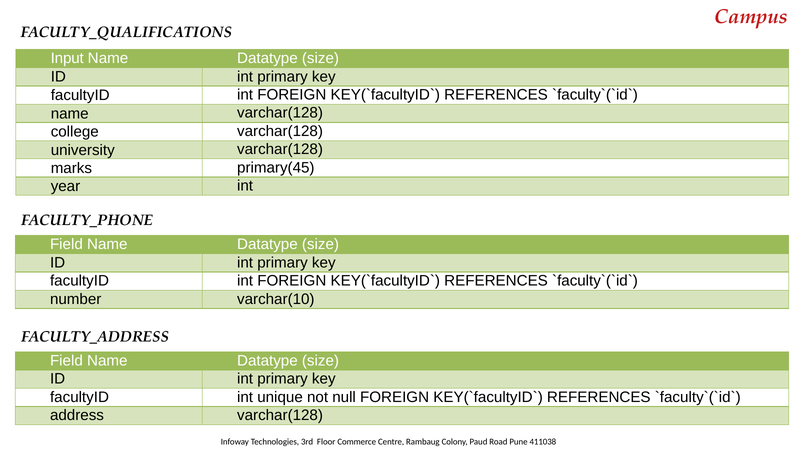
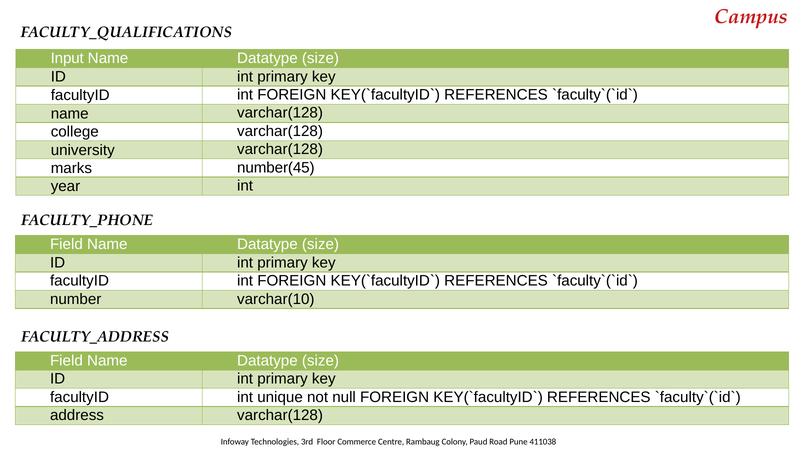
primary(45: primary(45 -> number(45 (276, 168)
